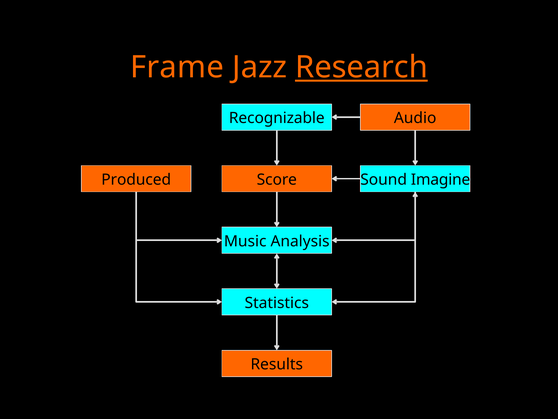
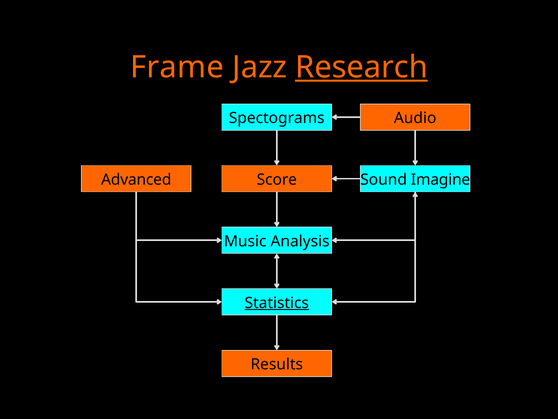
Recognizable: Recognizable -> Spectograms (277, 118)
Produced: Produced -> Advanced (136, 180)
Statistics underline: none -> present (277, 303)
